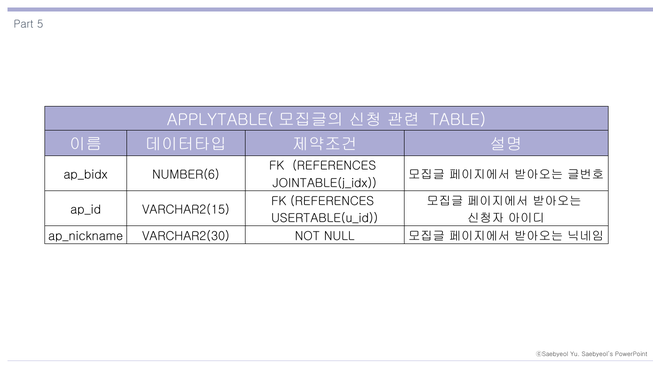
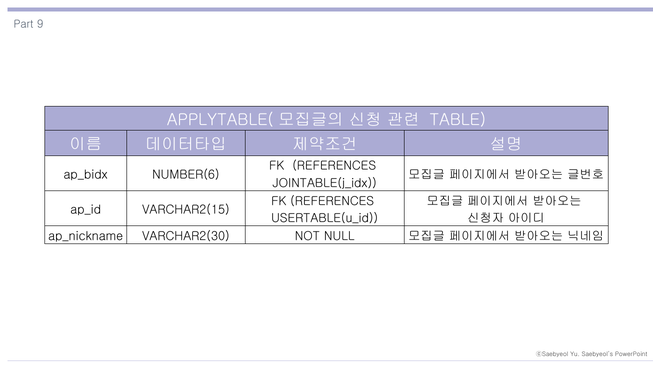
5: 5 -> 9 (40, 24)
